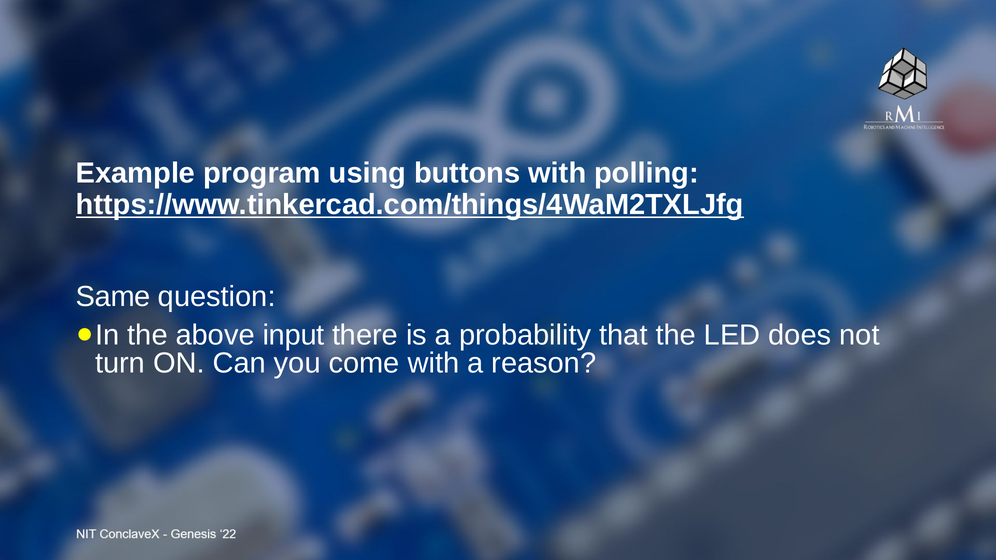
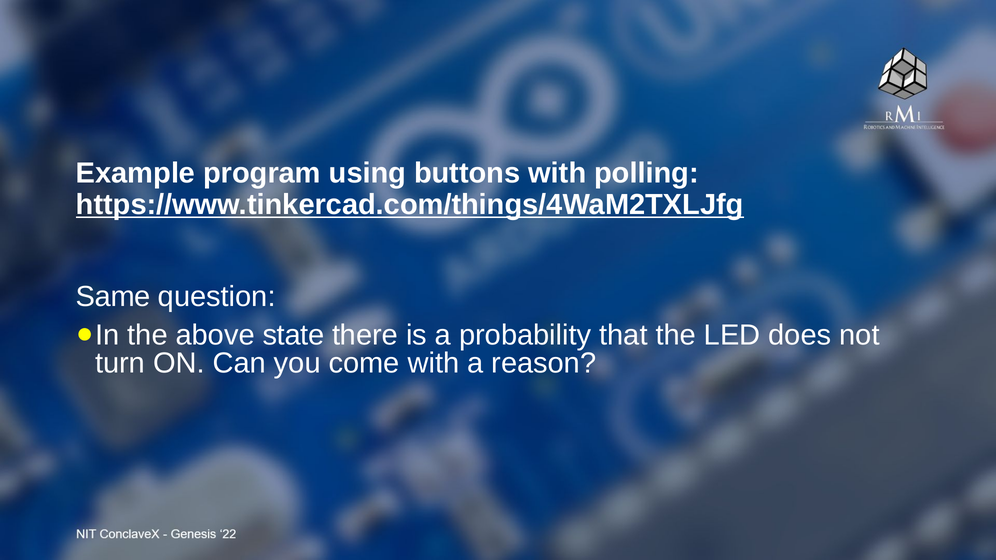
input: input -> state (294, 336)
